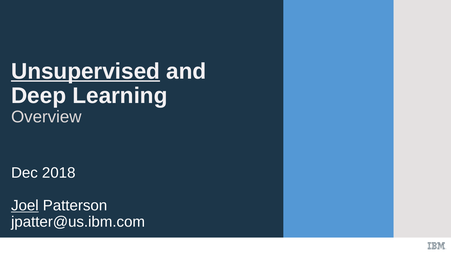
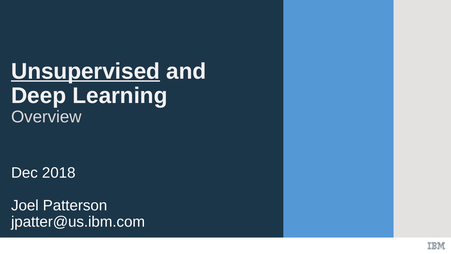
Joel underline: present -> none (25, 205)
